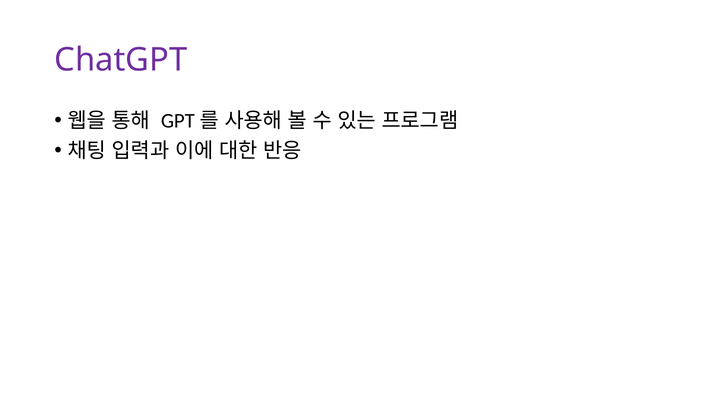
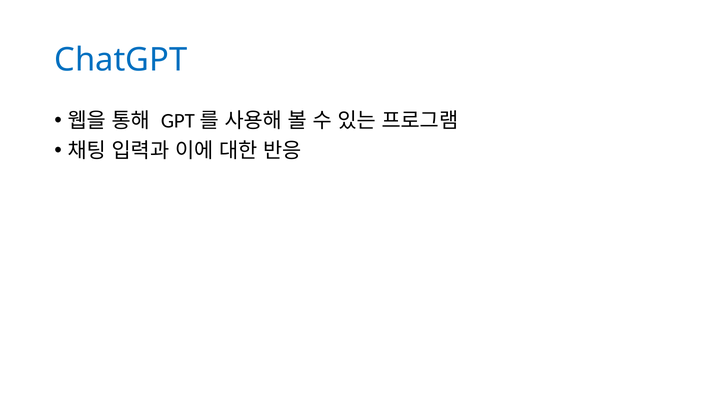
ChatGPT colour: purple -> blue (121, 60)
